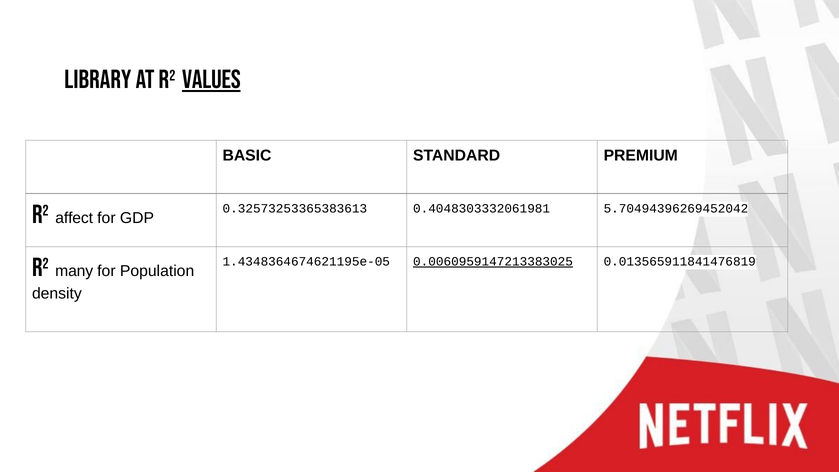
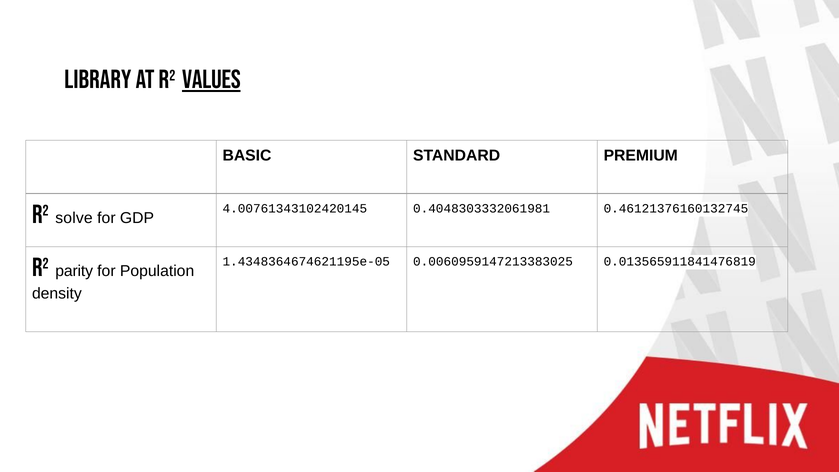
0.32573253365383613: 0.32573253365383613 -> 4.00761343102420145 (295, 208)
5.70494396269452042: 5.70494396269452042 -> 0.46121376160132745 (676, 208)
affect: affect -> solve (74, 218)
0.0060959147213383025 underline: present -> none (493, 261)
many: many -> parity (74, 271)
